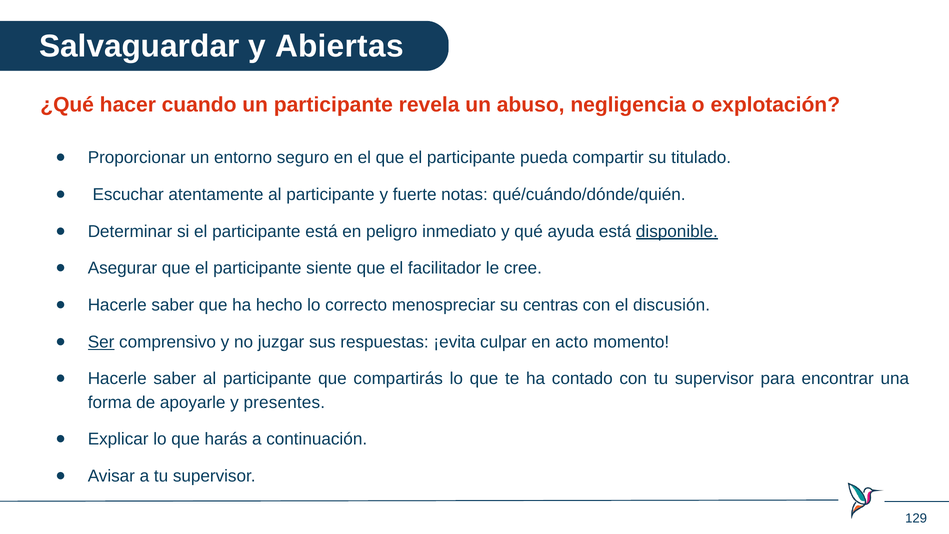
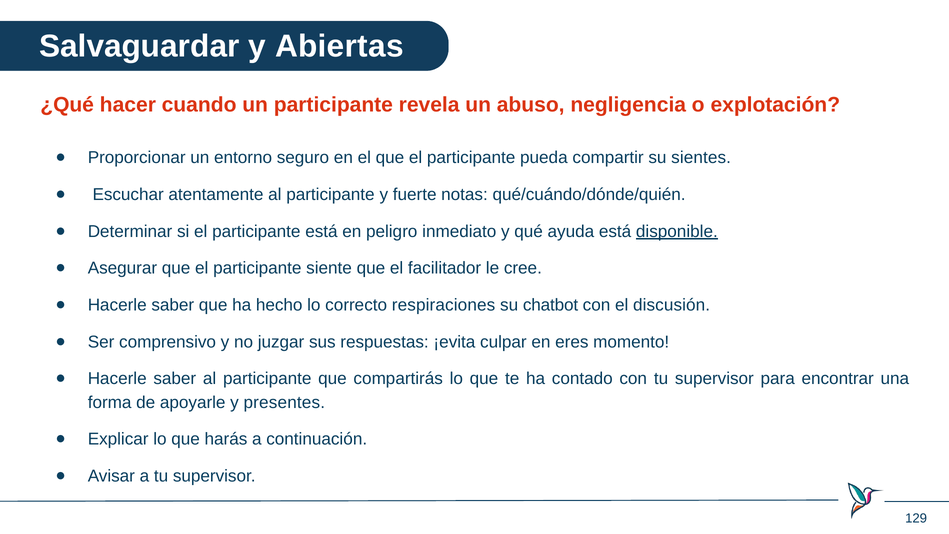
titulado: titulado -> sientes (701, 158)
menospreciar: menospreciar -> respiraciones (444, 305)
centras: centras -> chatbot (551, 305)
Ser underline: present -> none (101, 342)
acto: acto -> eres (572, 342)
